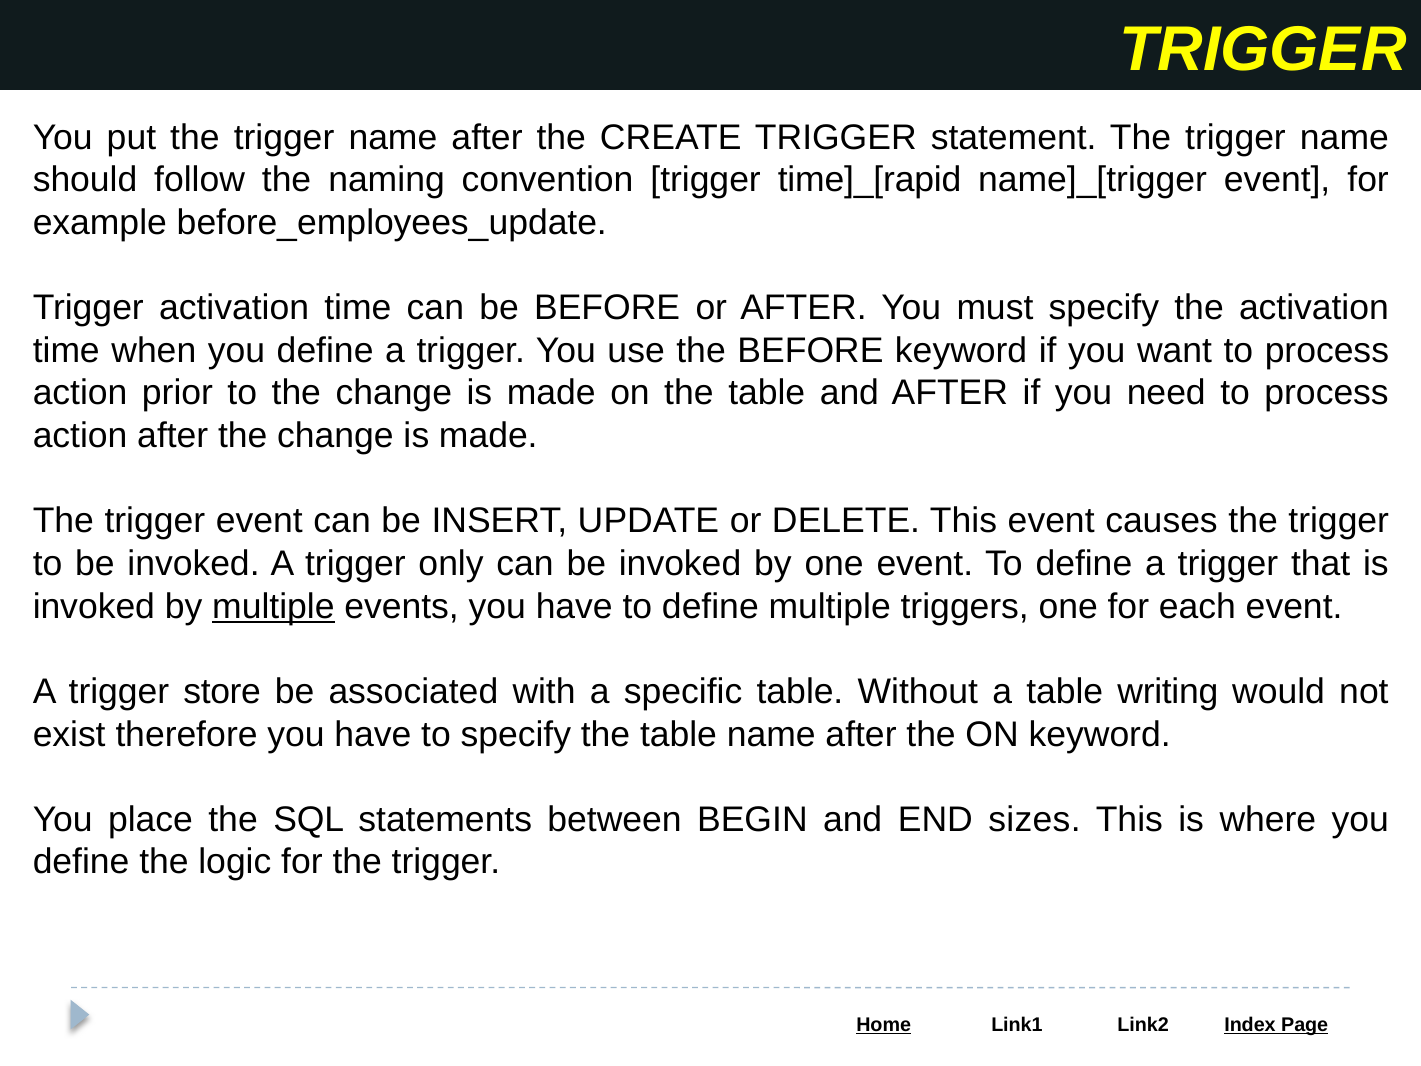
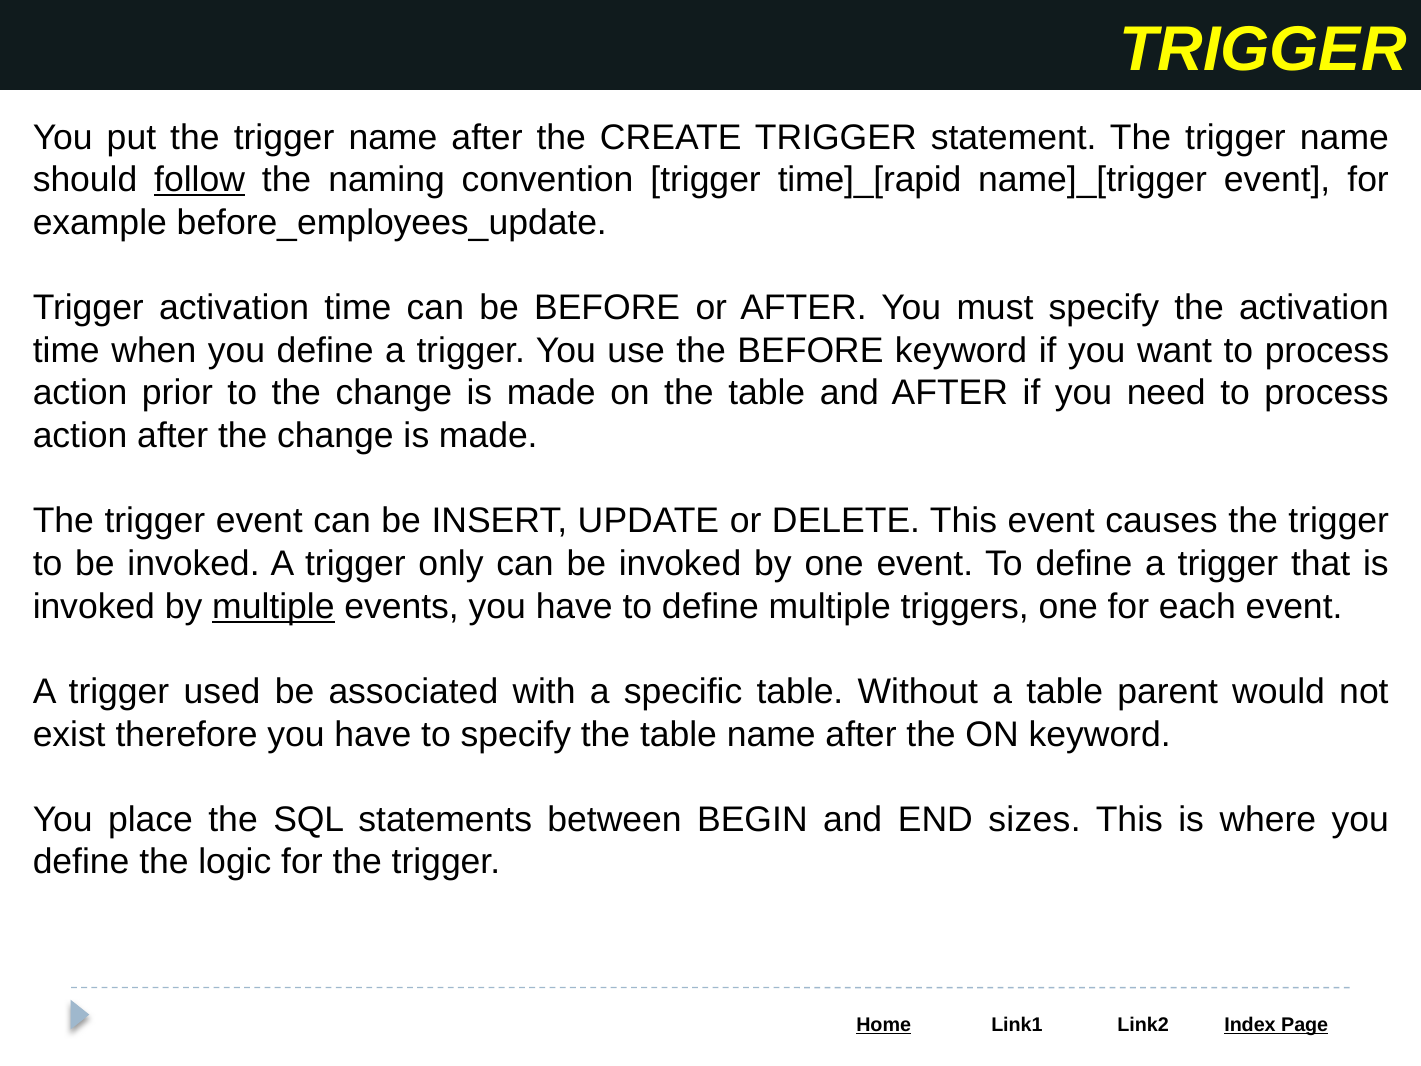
follow underline: none -> present (200, 180)
store: store -> used (222, 692)
writing: writing -> parent (1168, 692)
